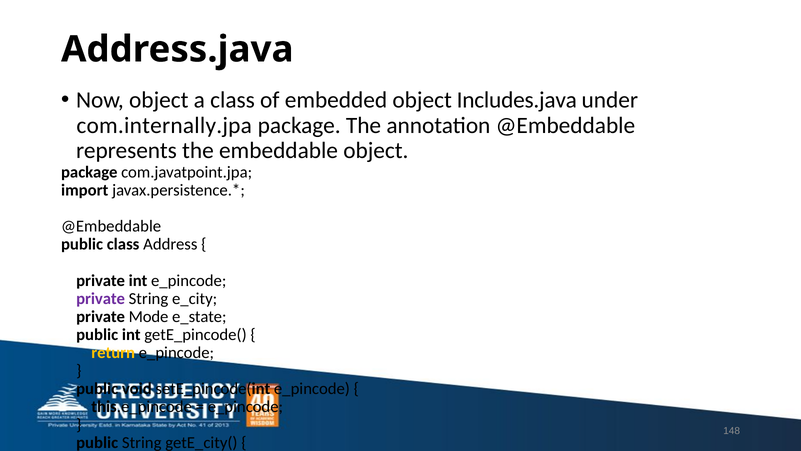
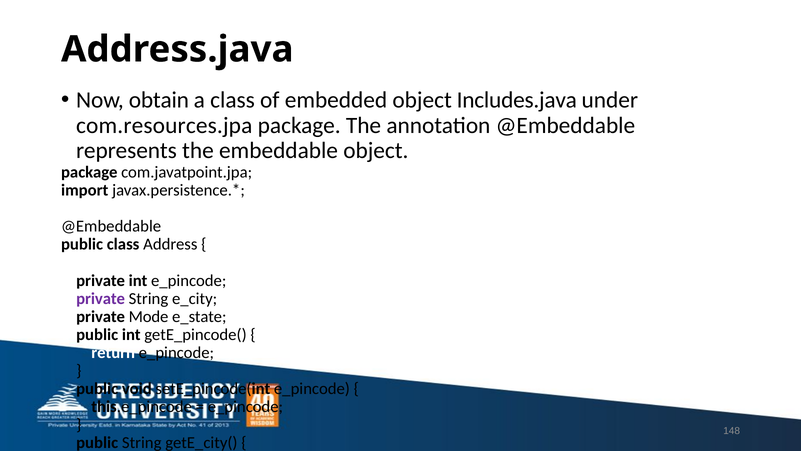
Now object: object -> obtain (159, 100)
com.internally.jpa: com.internally.jpa -> com.resources.jpa (164, 125)
return colour: yellow -> white (113, 352)
